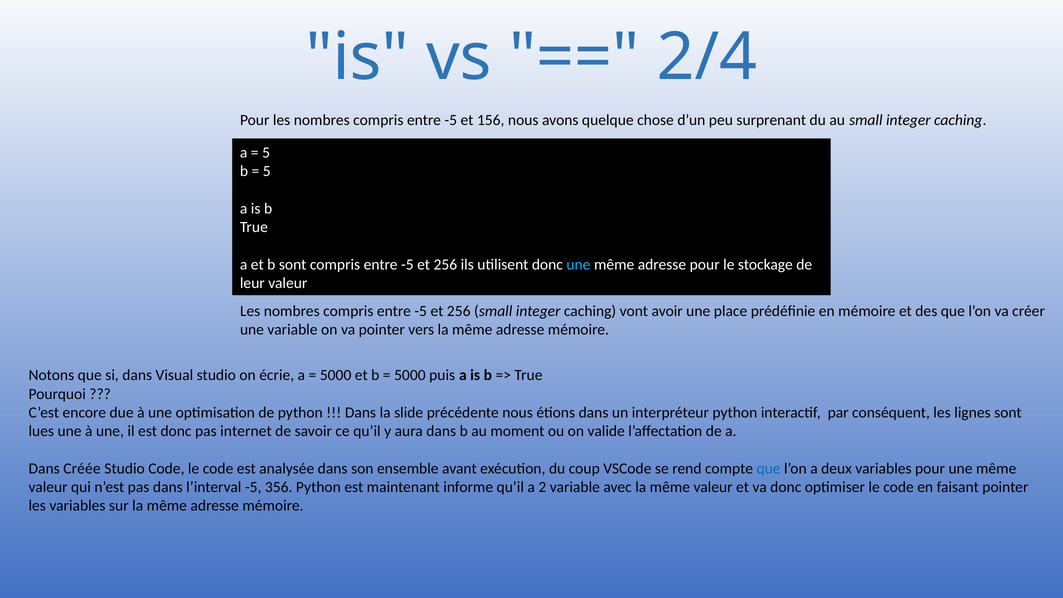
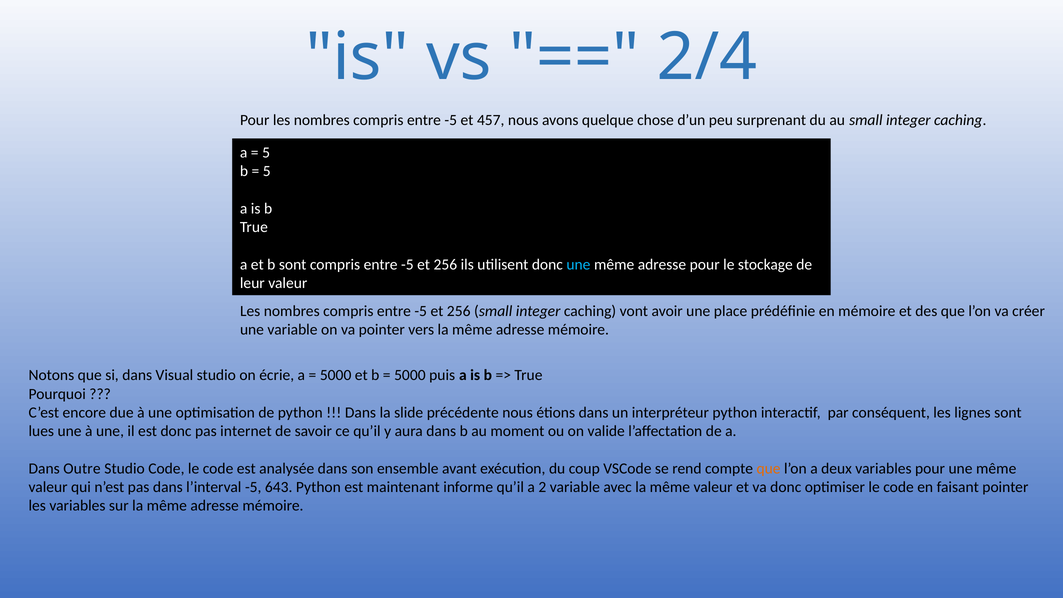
156: 156 -> 457 (491, 120)
Créée: Créée -> Outre (82, 468)
que colour: blue -> orange (769, 468)
356: 356 -> 643 (279, 487)
